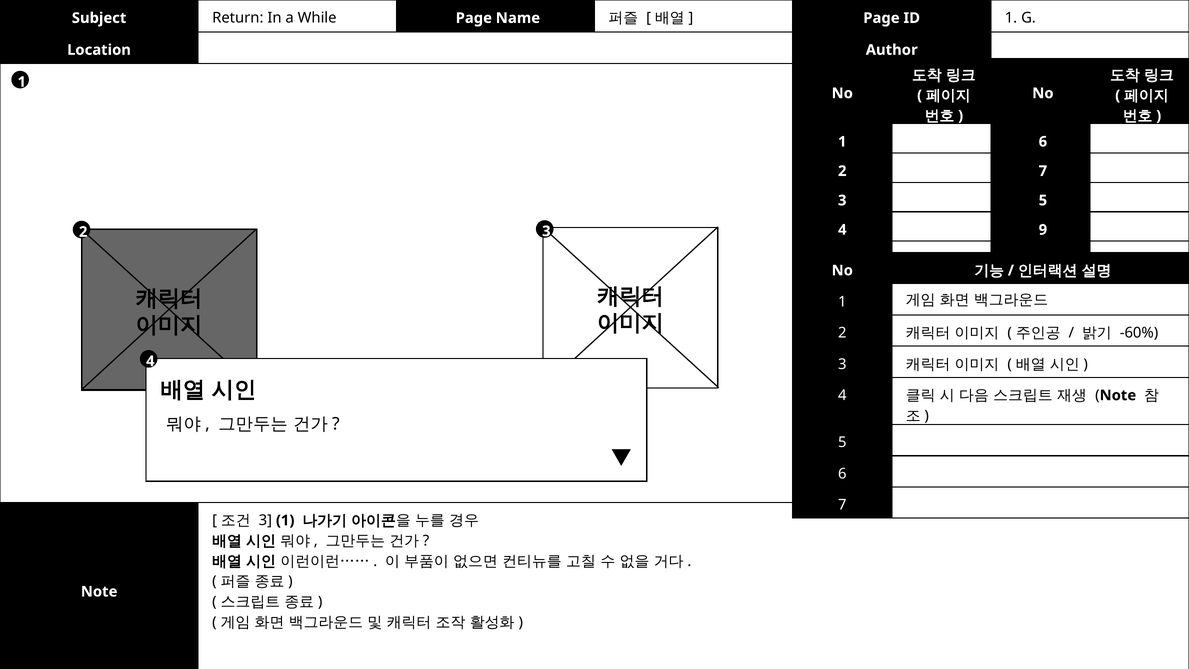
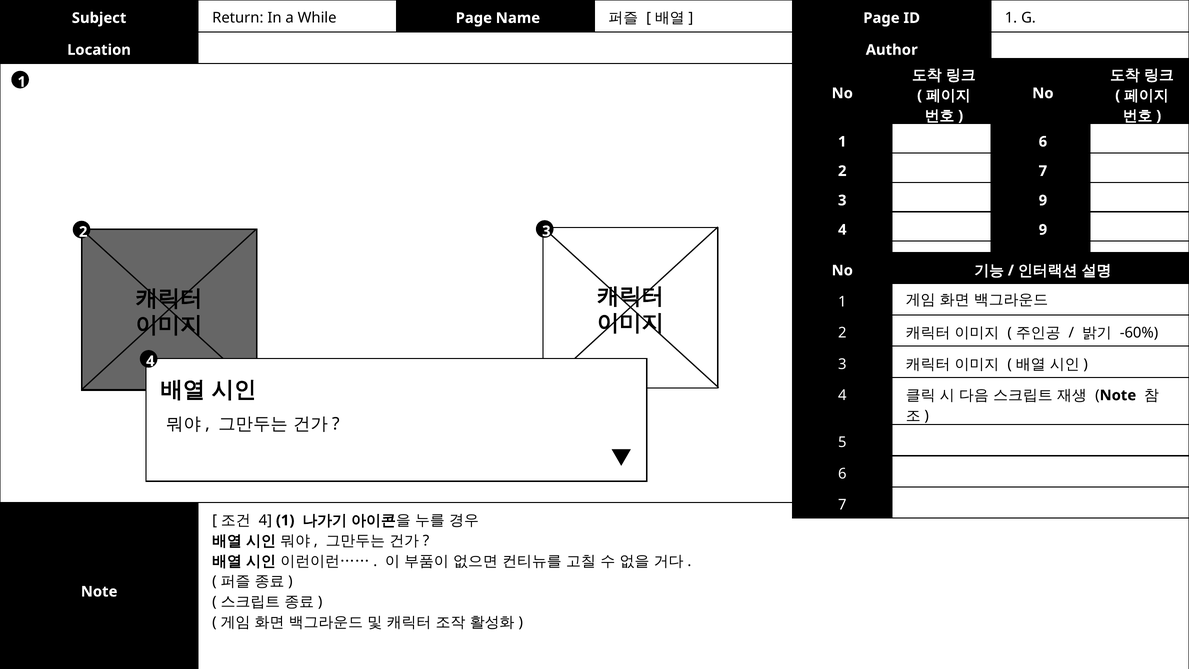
3 5: 5 -> 9 (1043, 200)
3: 3 -> 4 (265, 520)
